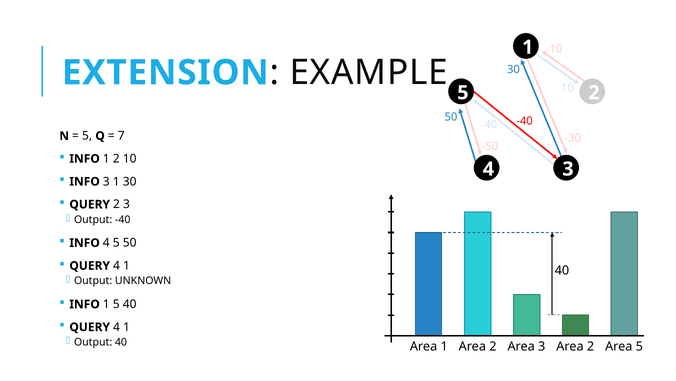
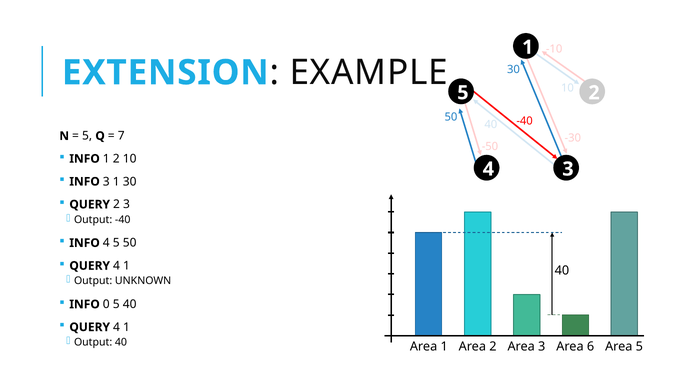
1: 1 -> 0 (106, 304)
3 Area 2: 2 -> 6 (591, 346)
